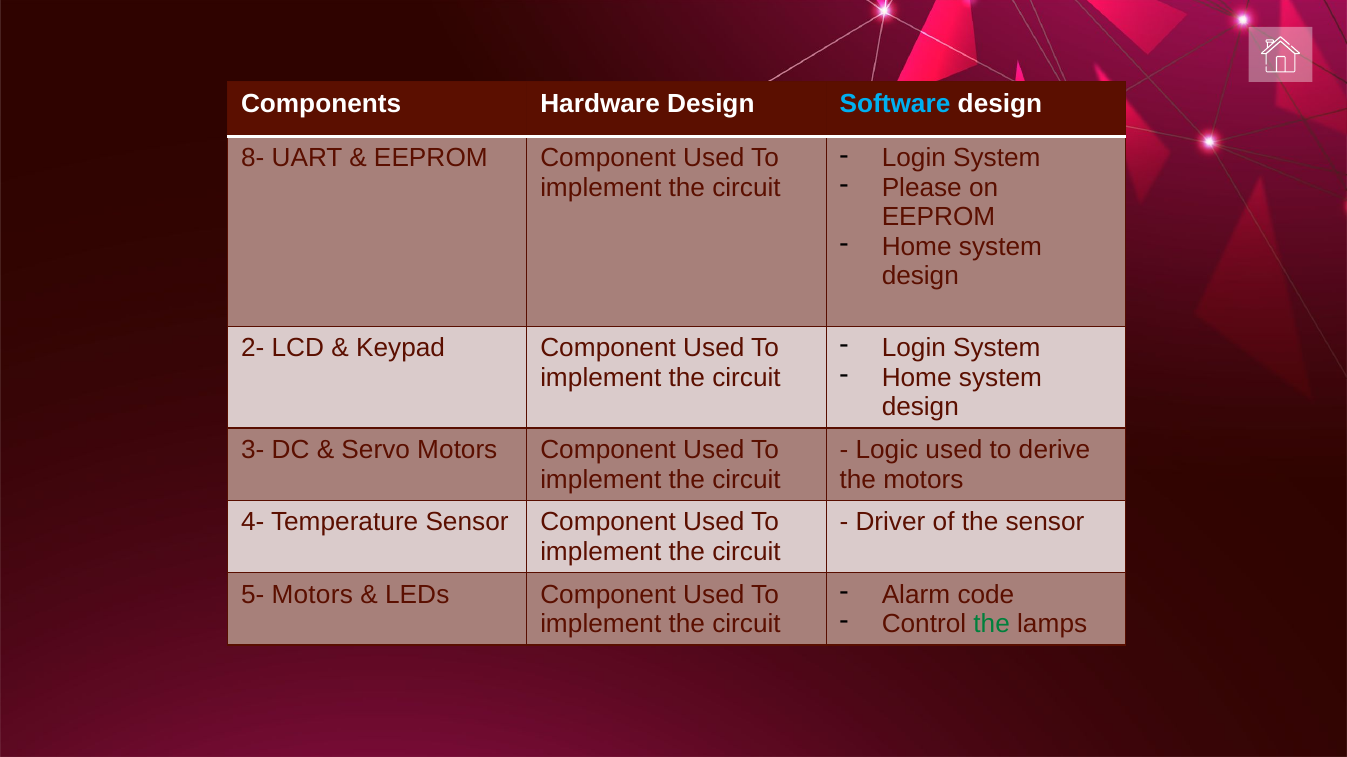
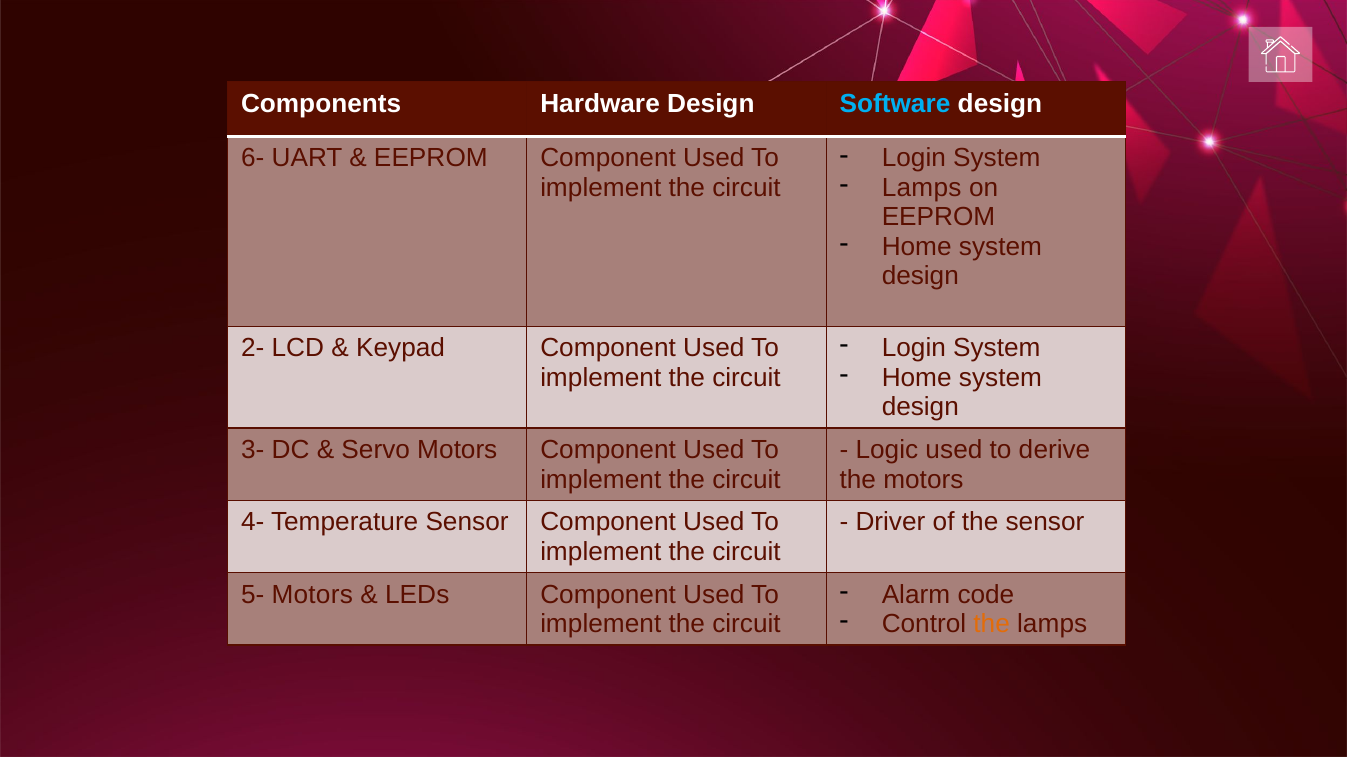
8-: 8- -> 6- (253, 158)
Please: Please -> Lamps (922, 188)
the colour: green -> orange (992, 625)
